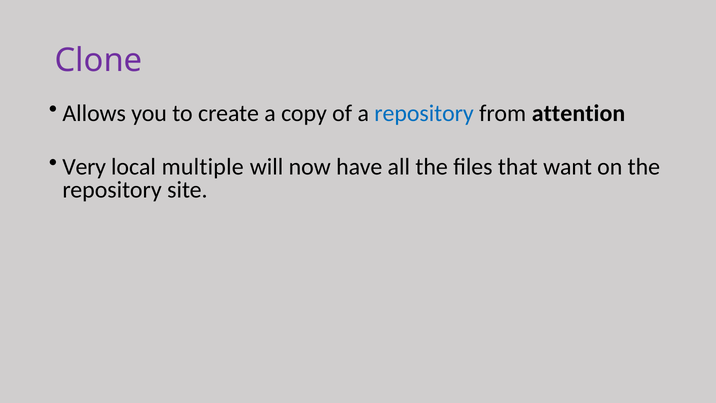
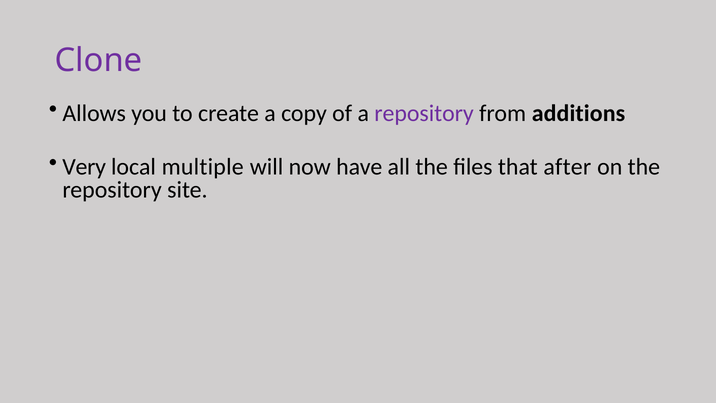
repository colour: blue -> purple (424, 113)
attention: attention -> additions (579, 113)
want: want -> after (567, 167)
